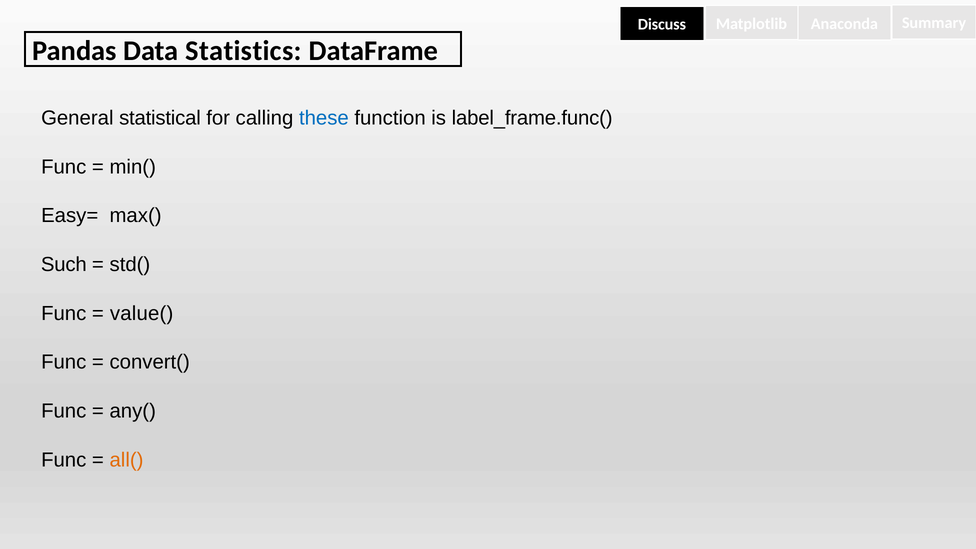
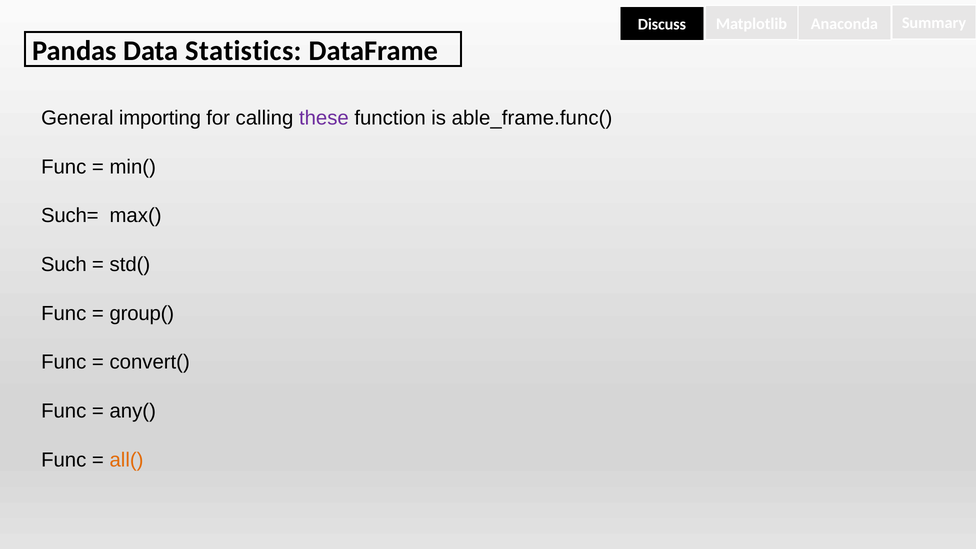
statistical: statistical -> importing (160, 118)
these colour: blue -> purple (324, 118)
label_frame.func(: label_frame.func( -> able_frame.func( (532, 118)
Easy=: Easy= -> Such= (70, 216)
value(: value( -> group( (142, 313)
